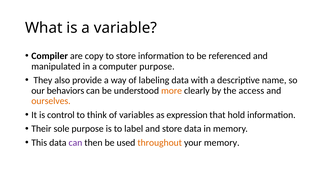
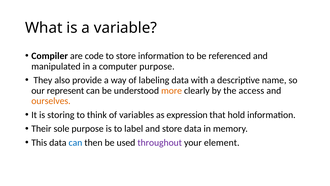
copy: copy -> code (94, 56)
behaviors: behaviors -> represent (66, 90)
control: control -> storing (61, 115)
can colour: purple -> blue (75, 142)
throughout colour: orange -> purple (160, 142)
your memory: memory -> element (222, 142)
